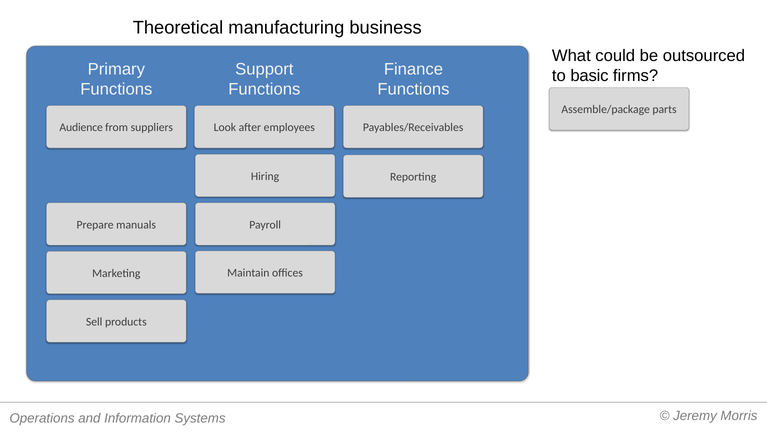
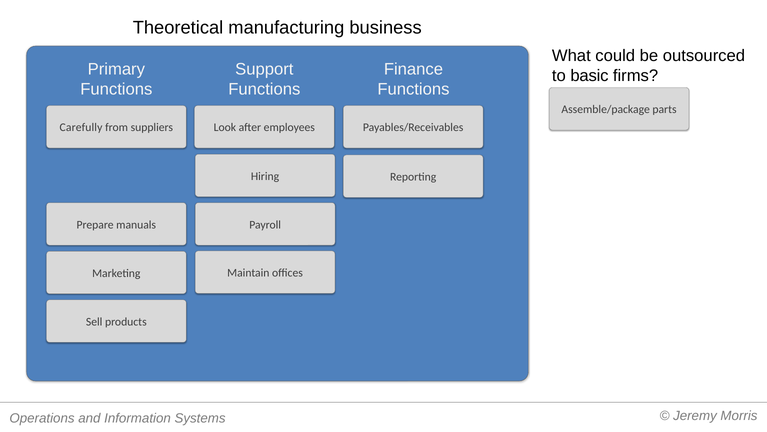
Audience: Audience -> Carefully (81, 127)
